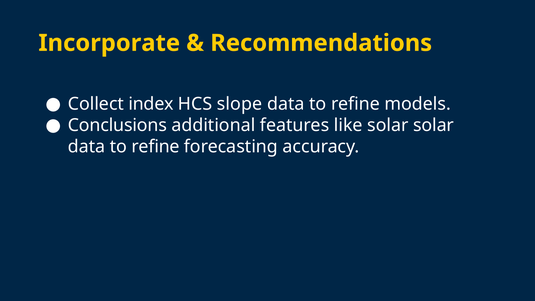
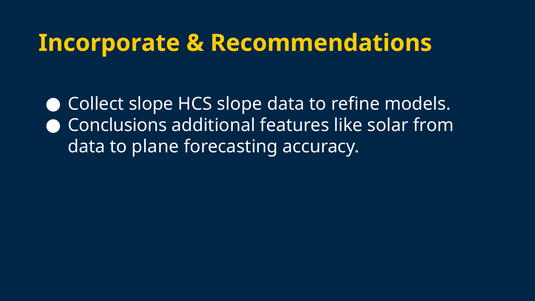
Collect index: index -> slope (151, 104)
solar solar: solar -> from (434, 125)
refine: refine -> plane (155, 147)
